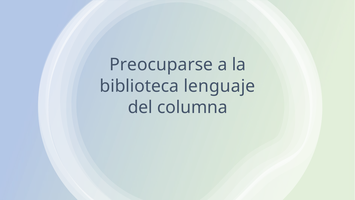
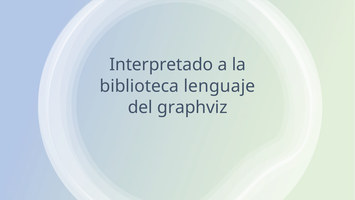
Preocuparse: Preocuparse -> Interpretado (161, 65)
columna: columna -> graphviz (192, 107)
